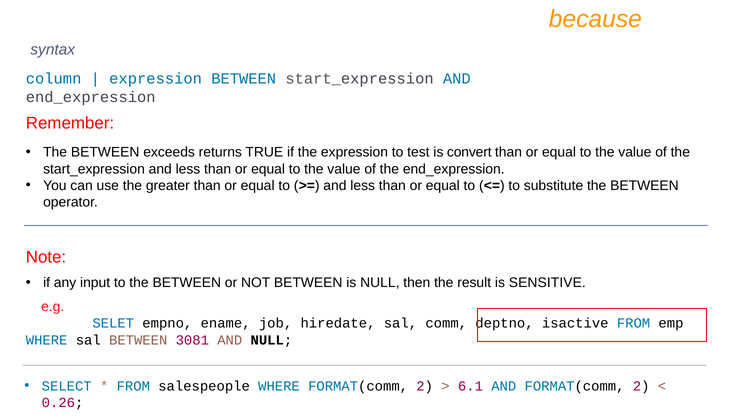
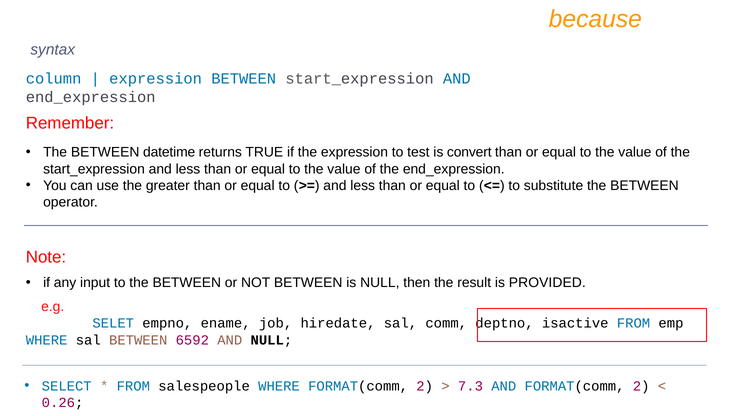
exceeds: exceeds -> datetime (169, 152)
SENSITIVE: SENSITIVE -> PROVIDED (547, 283)
3081: 3081 -> 6592 (192, 340)
6.1: 6.1 -> 7.3 (470, 386)
